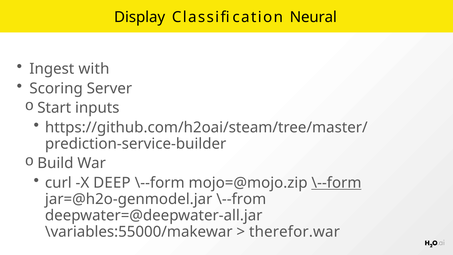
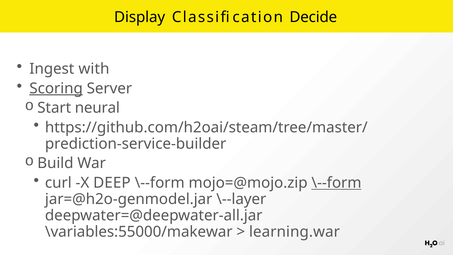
Neural: Neural -> Decide (313, 17)
Scoring underline: none -> present (56, 88)
inputs: inputs -> neural (97, 108)
\--from: \--from -> \--layer (241, 199)
therefor.war: therefor.war -> learning.war (294, 232)
